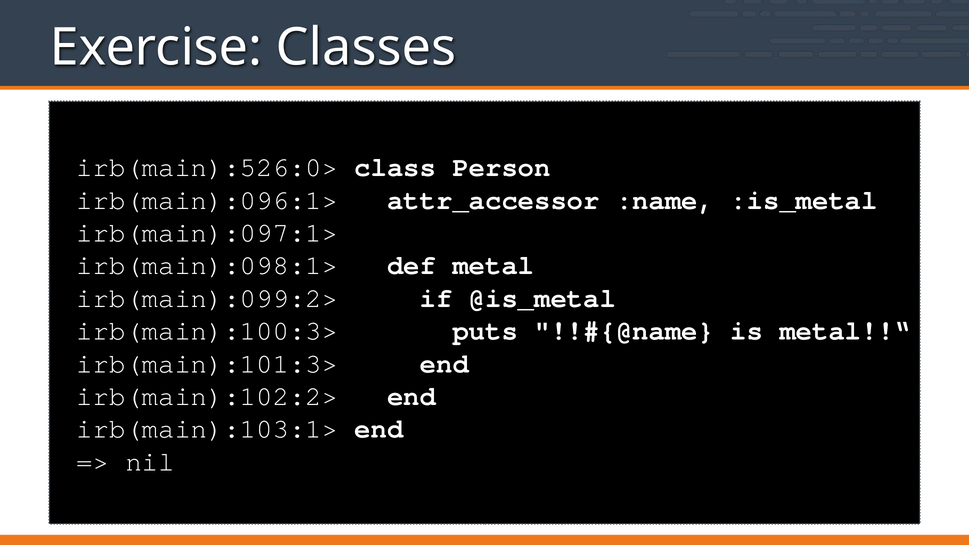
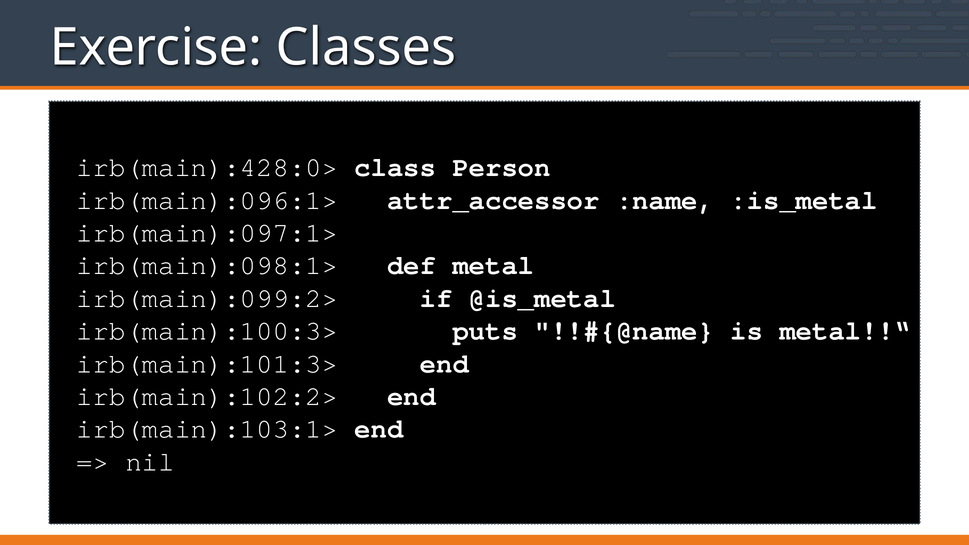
irb(main):526:0>: irb(main):526:0> -> irb(main):428:0> (207, 167)
